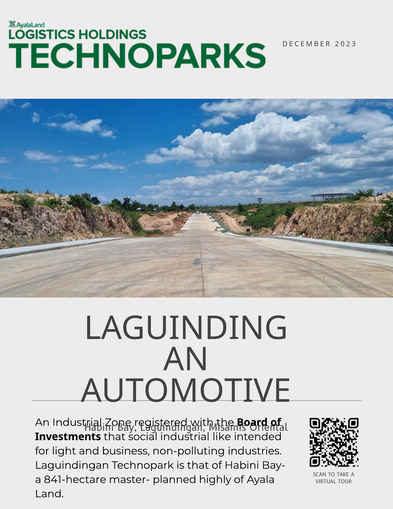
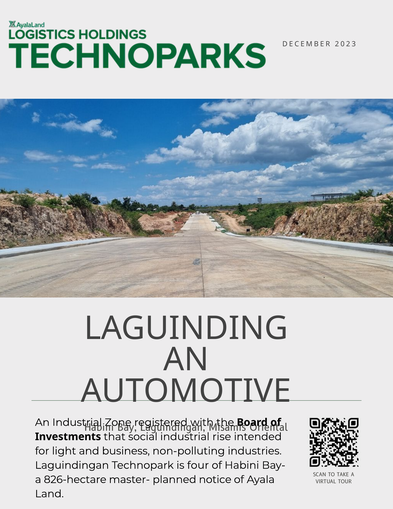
like: like -> rise (222, 436)
is that: that -> four (198, 465)
841-hectare: 841-hectare -> 826-hectare (75, 479)
highly: highly -> notice (215, 479)
